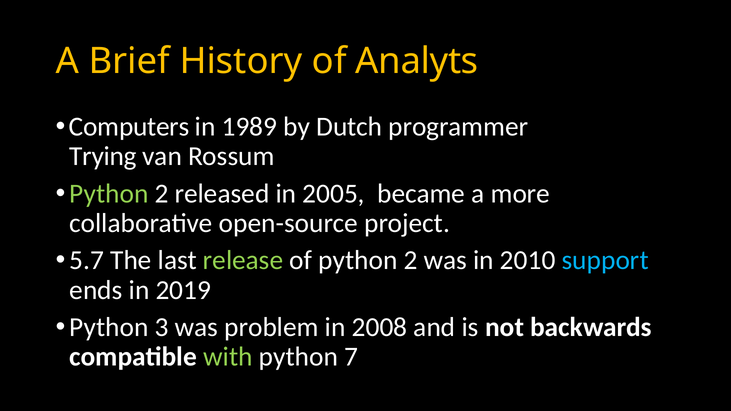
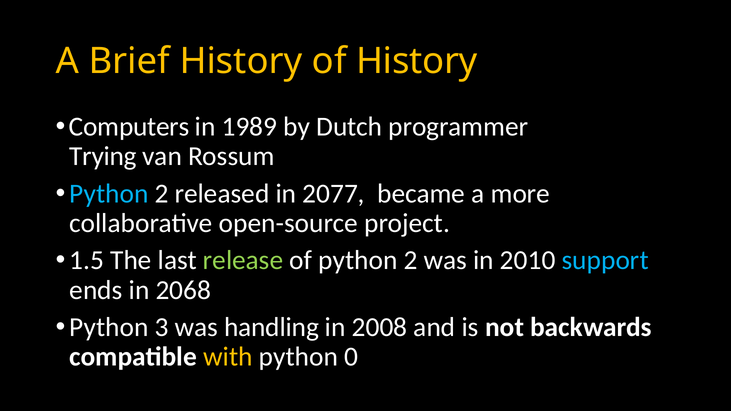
of Analyts: Analyts -> History (417, 61)
Python colour: light green -> light blue (109, 194)
2005: 2005 -> 2077 (334, 194)
5.7: 5.7 -> 1.5 (87, 261)
2019: 2019 -> 2068 (183, 290)
problem: problem -> handling (272, 327)
with colour: light green -> yellow (228, 357)
7: 7 -> 0 (351, 357)
